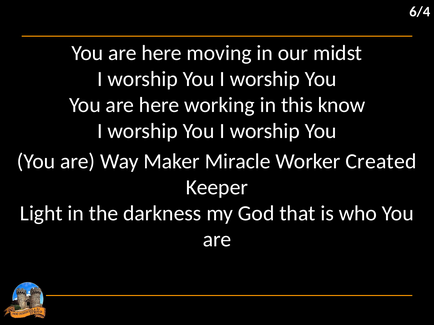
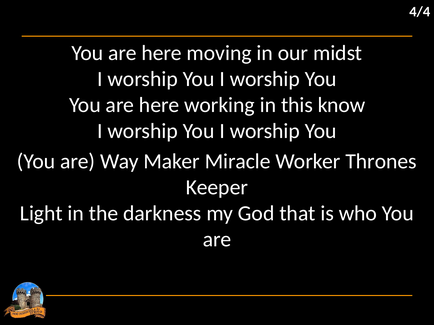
6/4: 6/4 -> 4/4 (420, 12)
Created: Created -> Thrones (381, 162)
